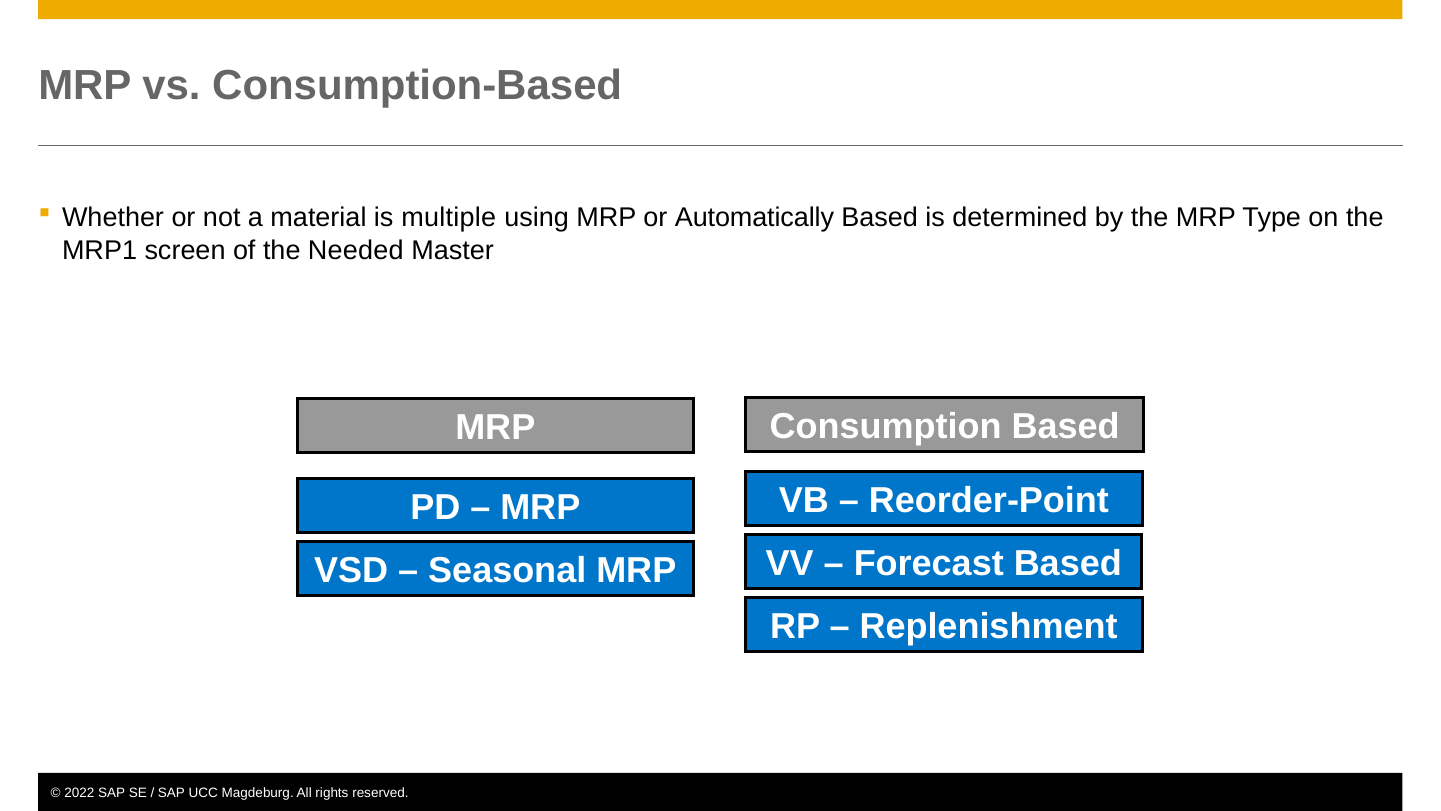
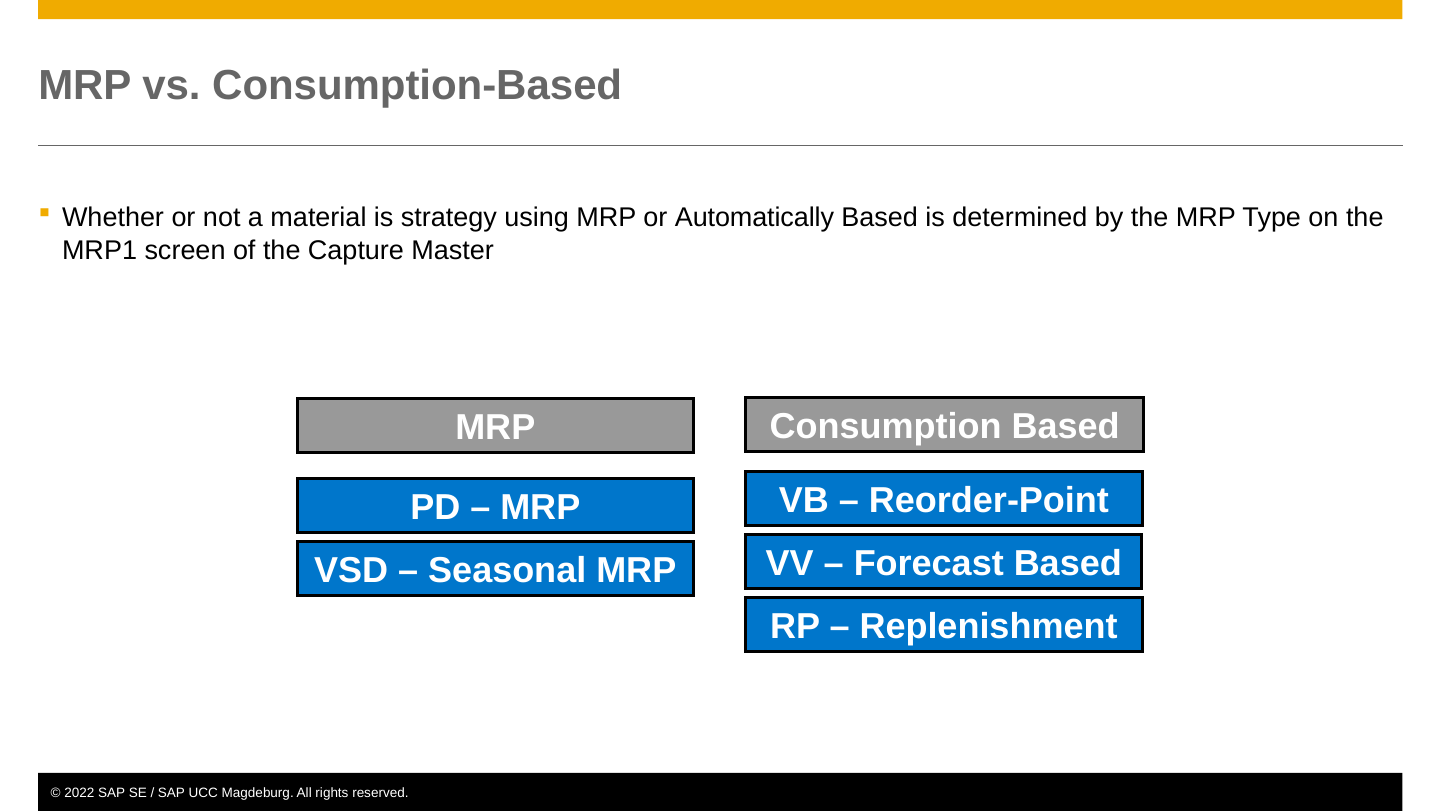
multiple: multiple -> strategy (449, 218)
Needed: Needed -> Capture (356, 250)
